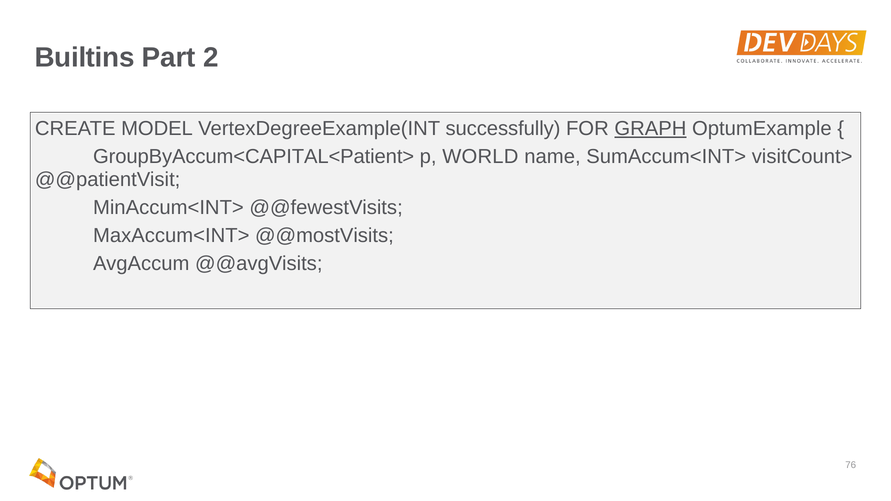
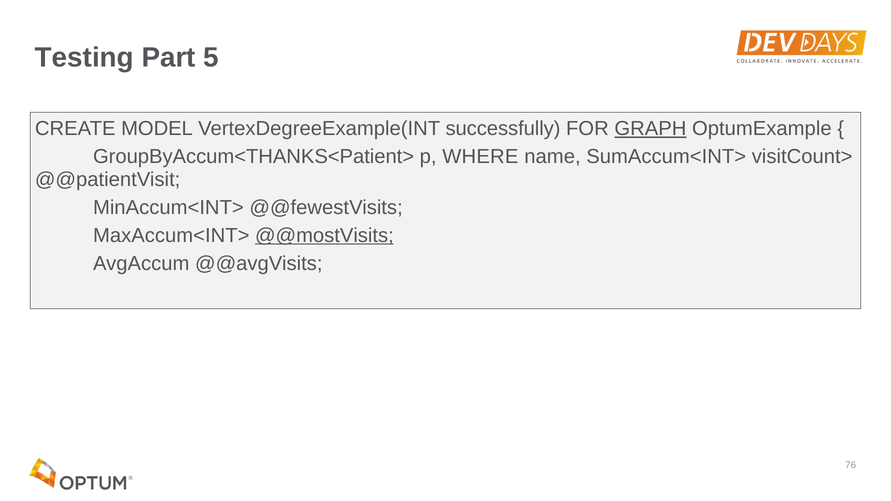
Builtins: Builtins -> Testing (84, 58)
2: 2 -> 5 (211, 58)
GroupByAccum<CAPITAL<Patient>: GroupByAccum<CAPITAL<Patient> -> GroupByAccum<THANKS<Patient> (254, 157)
WORLD: WORLD -> WHERE (480, 157)
@@mostVisits underline: none -> present (324, 236)
